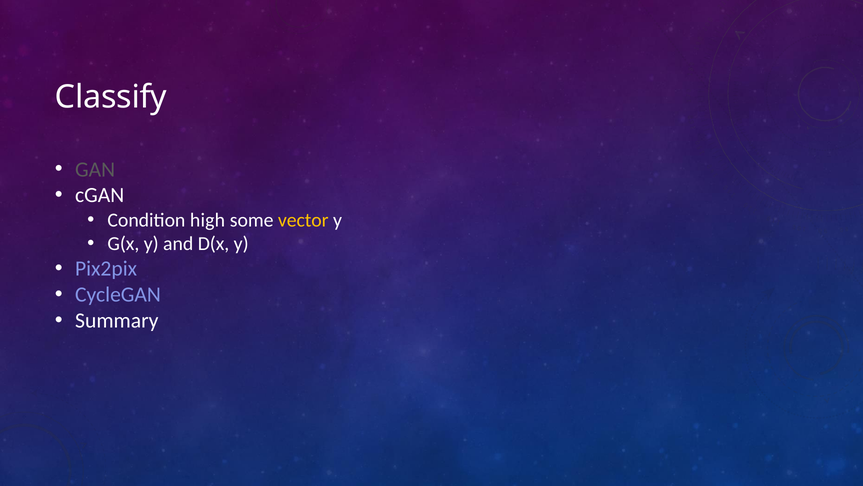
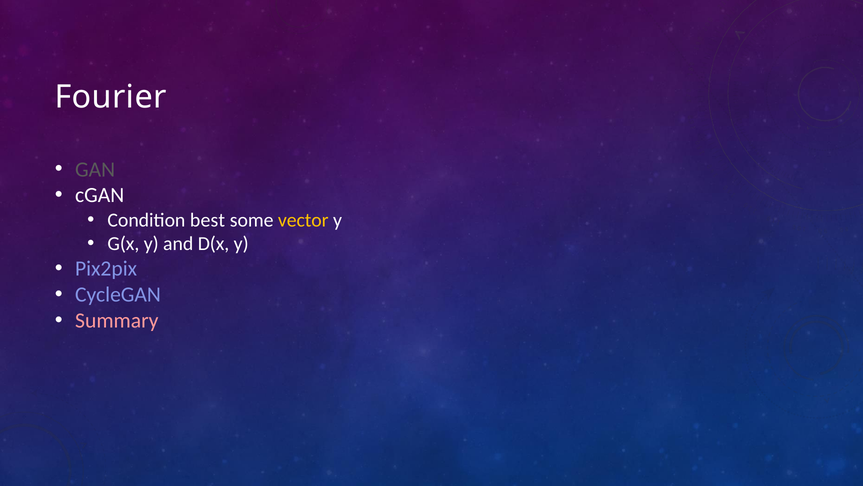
Classify: Classify -> Fourier (111, 97)
high: high -> best (208, 220)
Summary colour: white -> pink (117, 320)
